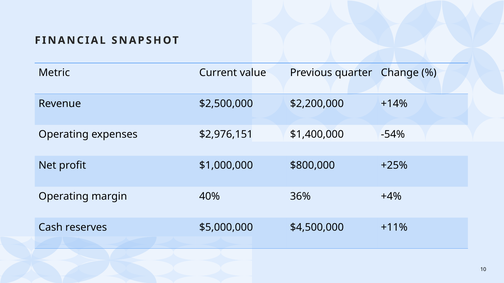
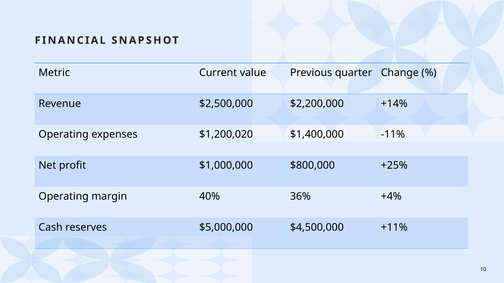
$2,976,151: $2,976,151 -> $1,200,020 (226, 135)
-54%: -54% -> -11% (393, 135)
